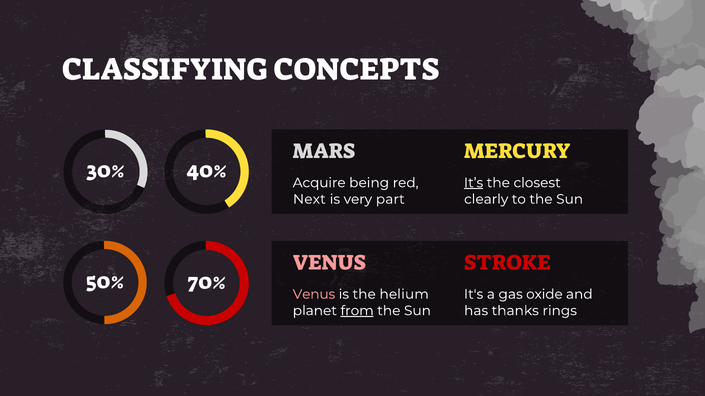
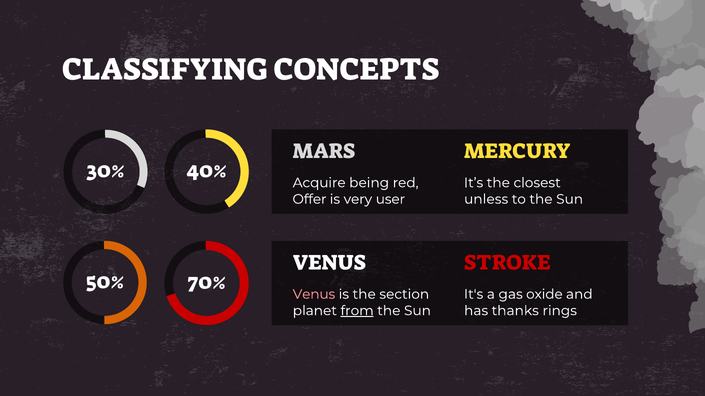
It’s underline: present -> none (474, 183)
Next: Next -> Offer (309, 199)
part: part -> user (390, 199)
clearly: clearly -> unless (486, 199)
VENUS colour: pink -> white (329, 263)
helium: helium -> section (404, 295)
